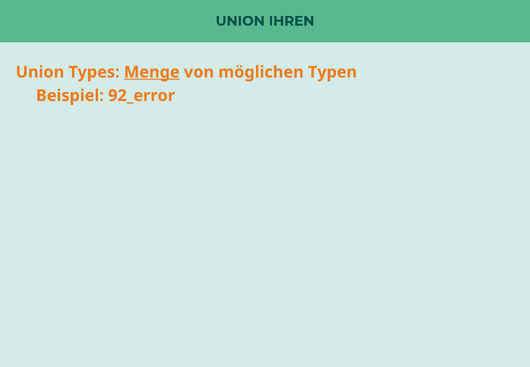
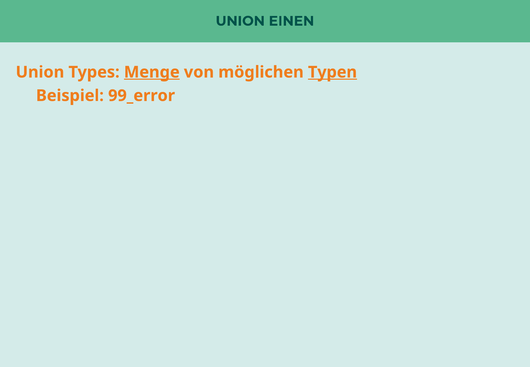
IHREN: IHREN -> EINEN (291, 21)
Typen underline: none -> present (332, 72)
92_error: 92_error -> 99_error (142, 96)
